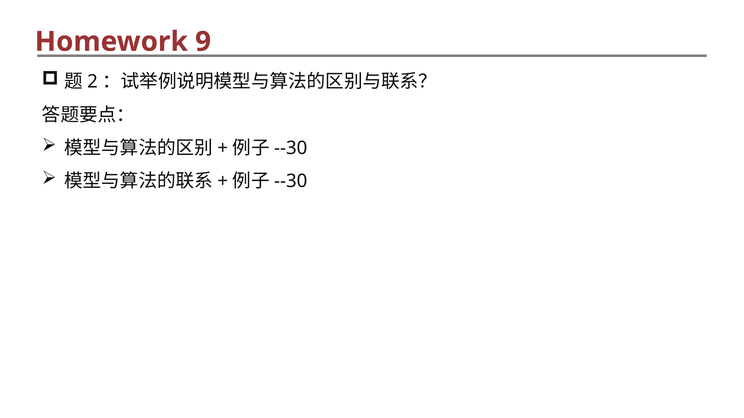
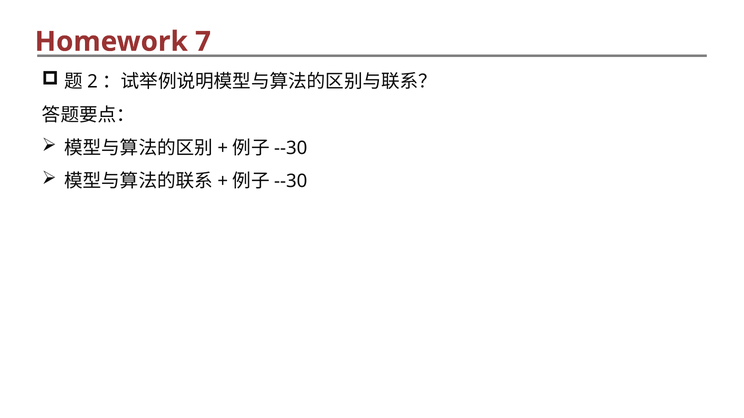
9: 9 -> 7 (203, 42)
